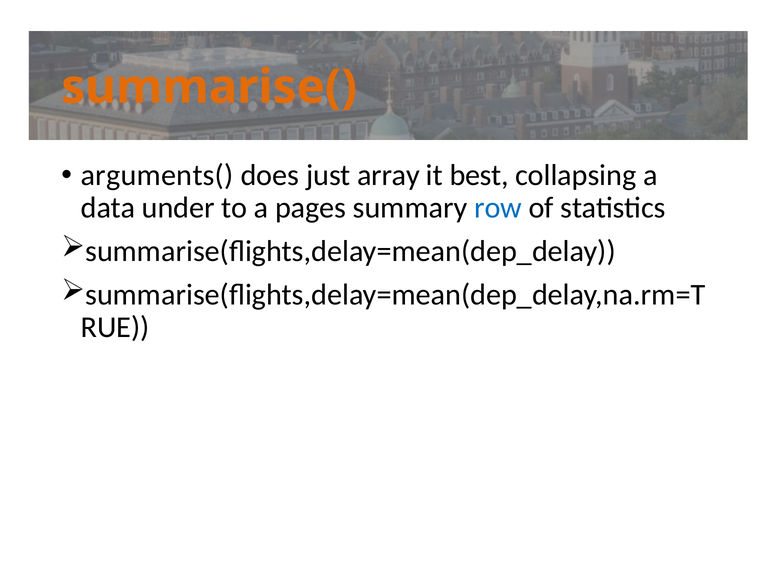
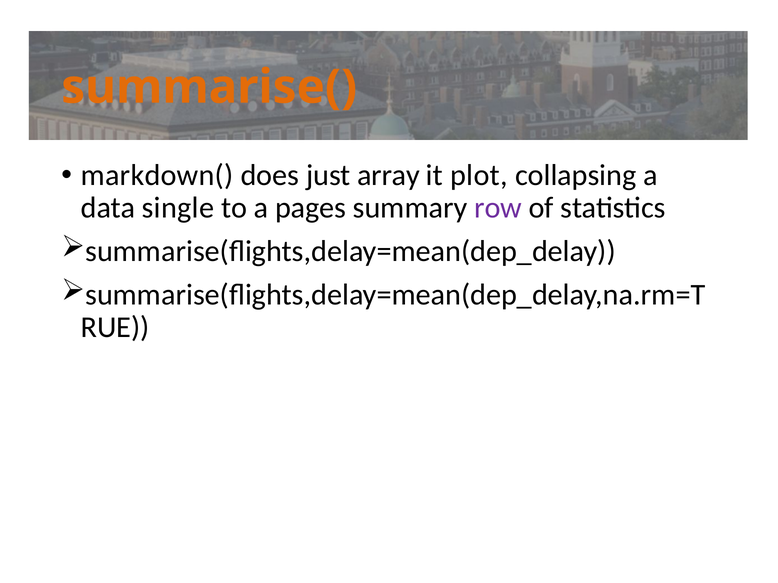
arguments(: arguments( -> markdown( (157, 175)
best: best -> plot (479, 175)
under: under -> single (178, 208)
row colour: blue -> purple (498, 208)
